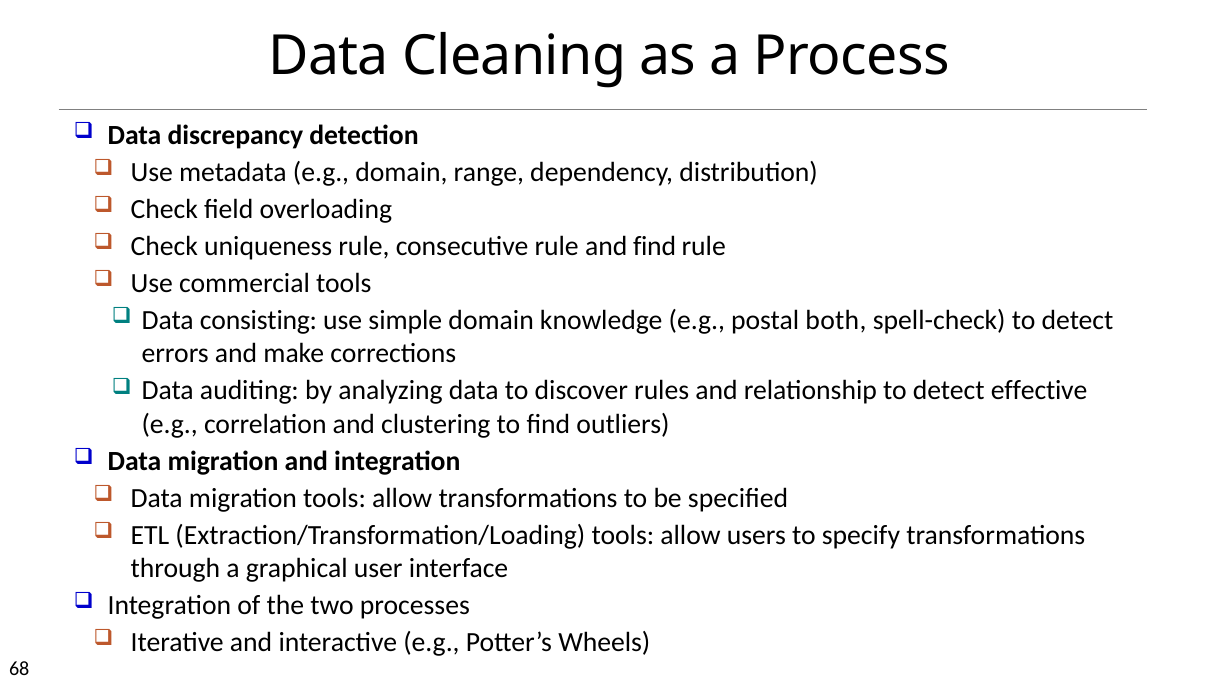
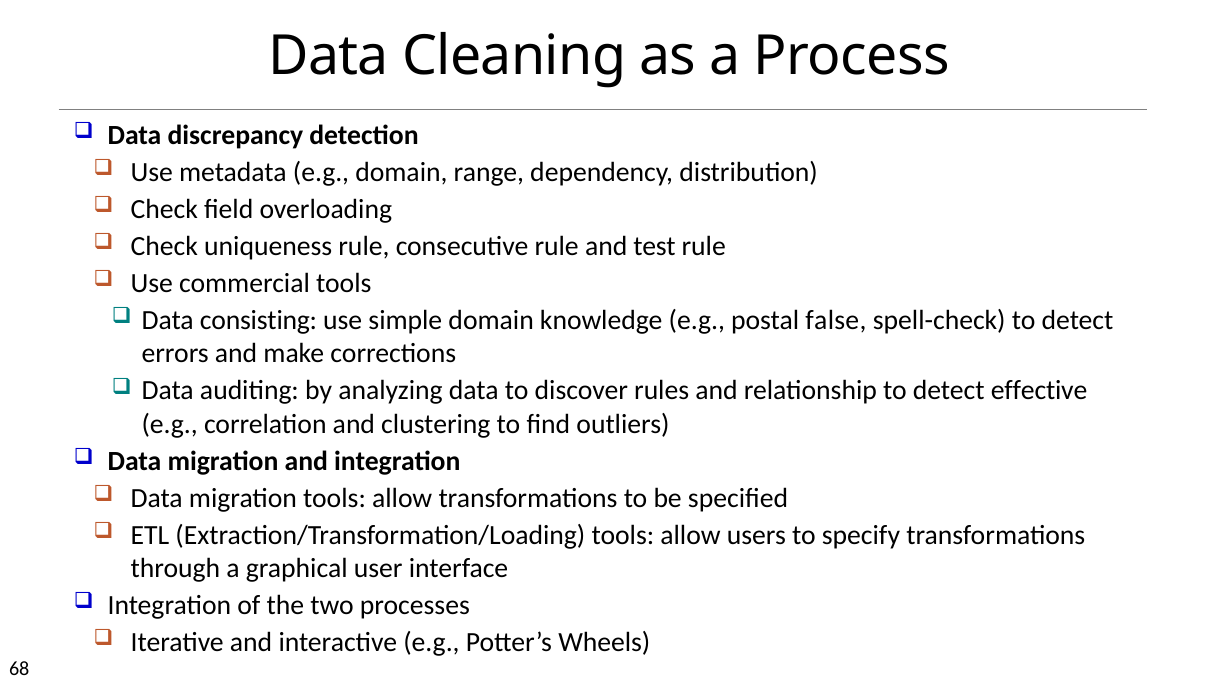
and find: find -> test (655, 246)
both: both -> false (836, 320)
